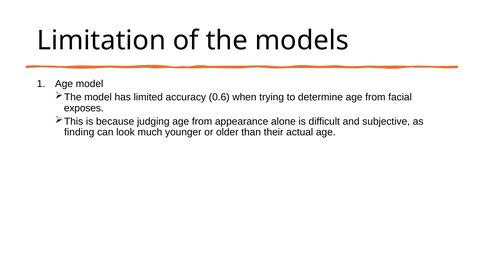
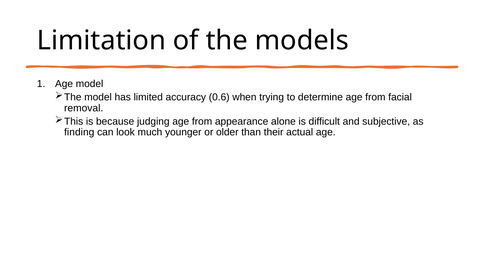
exposes: exposes -> removal (84, 108)
